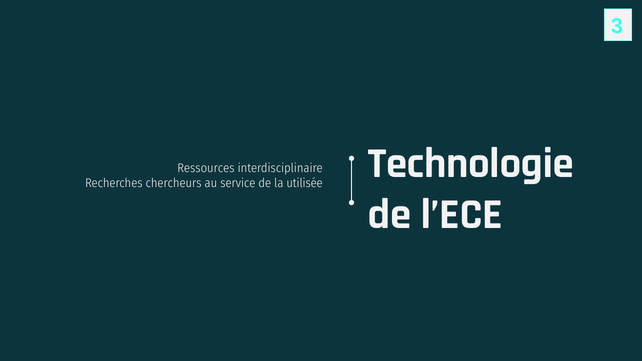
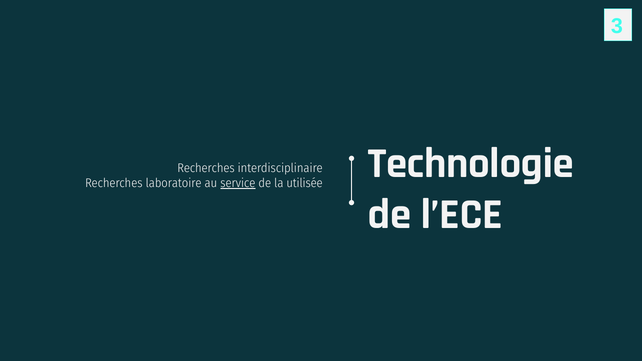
Ressources: Ressources -> Recherches (206, 168)
chercheurs: chercheurs -> laboratoire (174, 183)
service underline: none -> present (238, 183)
